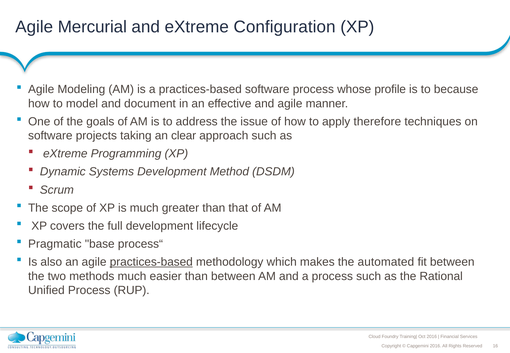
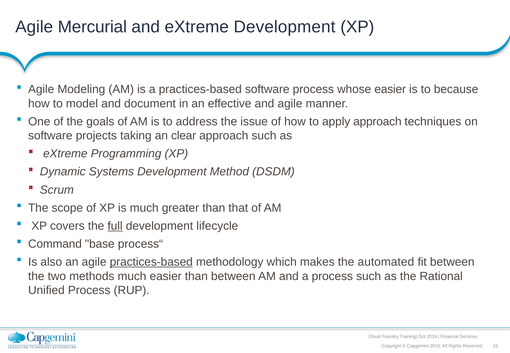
eXtreme Configuration: Configuration -> Development (285, 27)
whose profile: profile -> easier (390, 89)
apply therefore: therefore -> approach (377, 122)
full underline: none -> present (115, 226)
Pragmatic: Pragmatic -> Command (55, 244)
